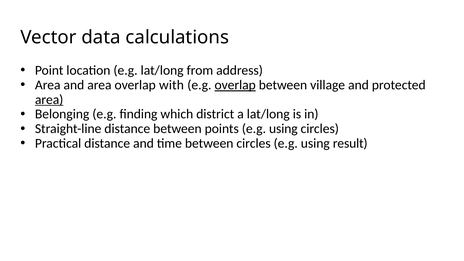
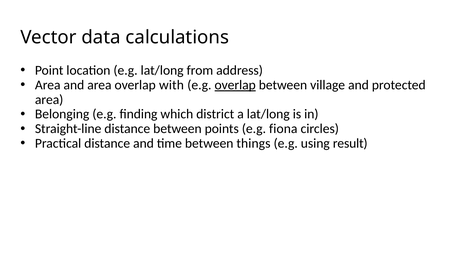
area underline: present -> none (49, 100)
points e.g using: using -> fiona (283, 129)
between circles: circles -> things (253, 143)
